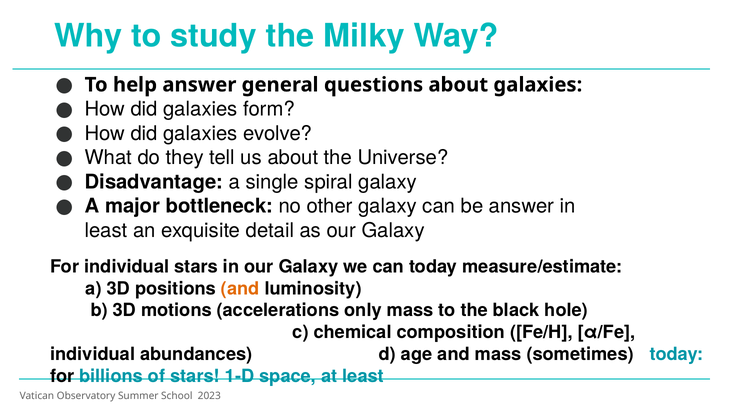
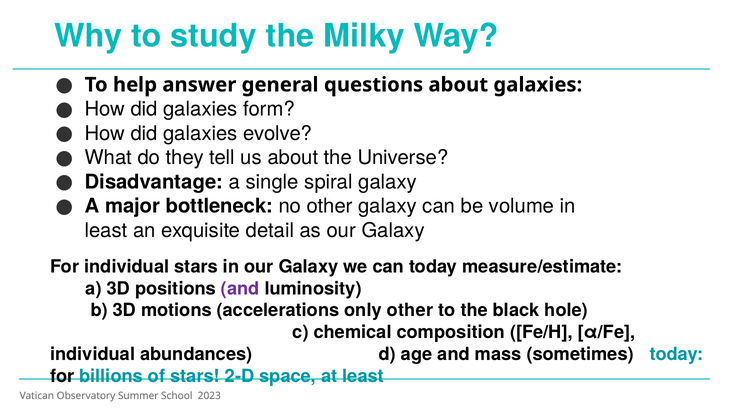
be answer: answer -> volume (522, 206)
and colour: orange -> purple (240, 289)
only mass: mass -> other (410, 310)
1-D: 1-D -> 2-D (240, 376)
